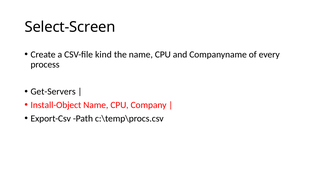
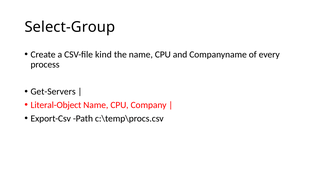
Select-Screen: Select-Screen -> Select-Group (70, 27)
Install-Object: Install-Object -> Literal-Object (56, 105)
